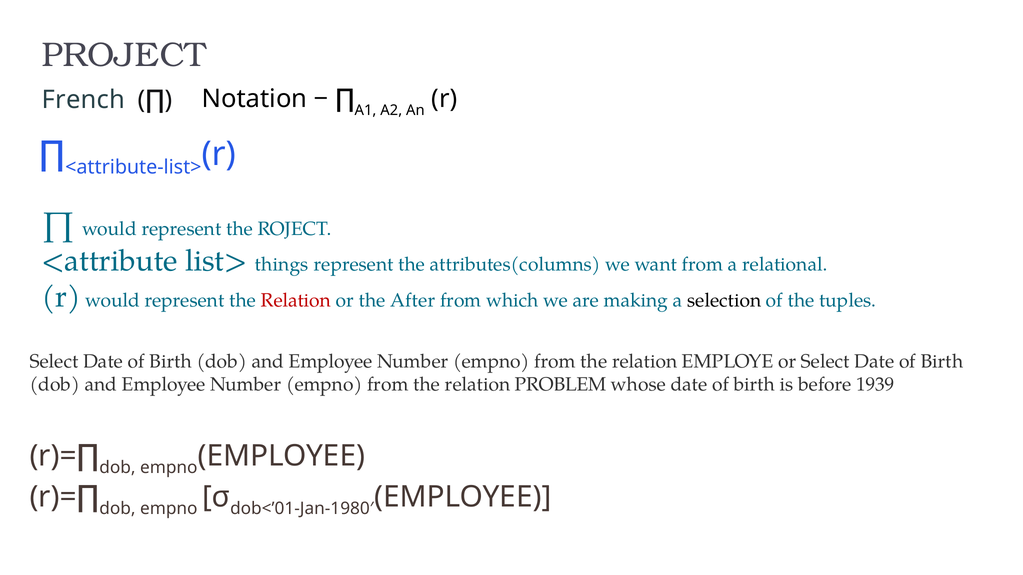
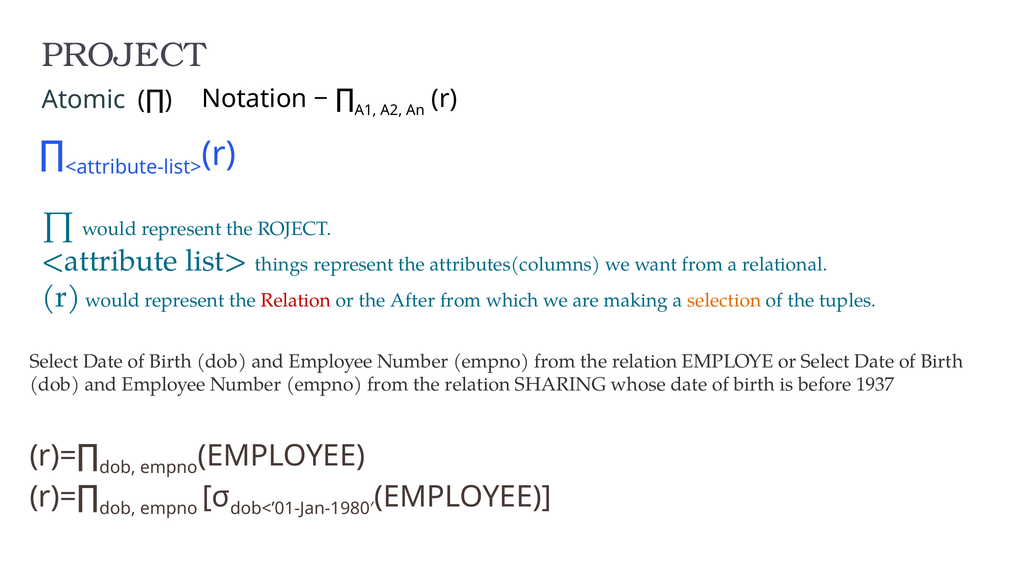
French: French -> Atomic (84, 100)
selection colour: black -> orange (724, 301)
PROBLEM: PROBLEM -> SHARING (561, 385)
1939: 1939 -> 1937 (875, 385)
